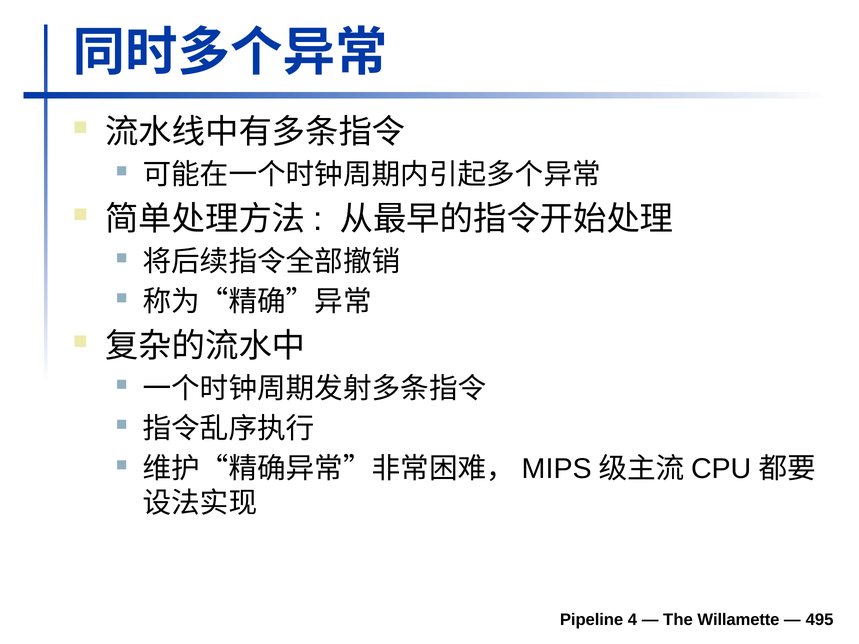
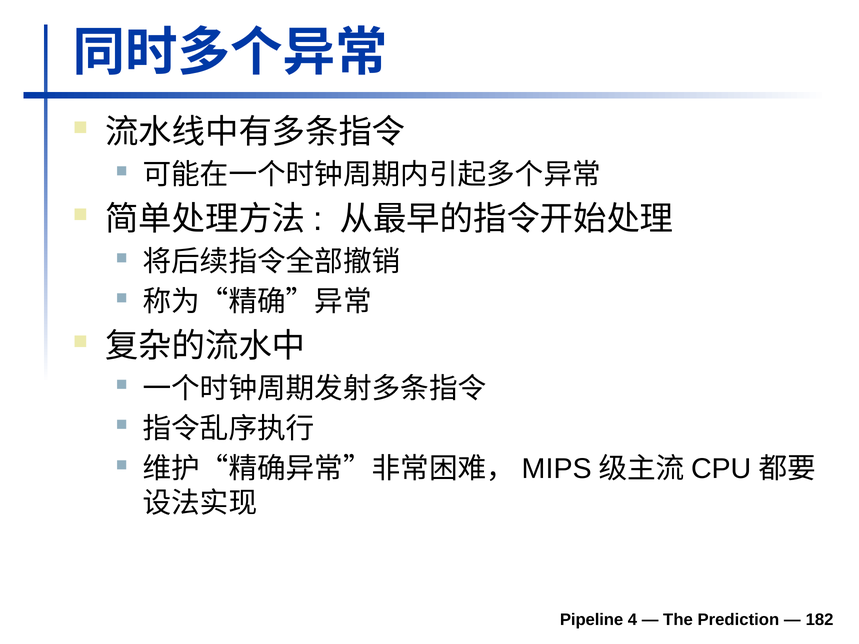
Willamette: Willamette -> Prediction (738, 620)
495: 495 -> 182 (820, 620)
